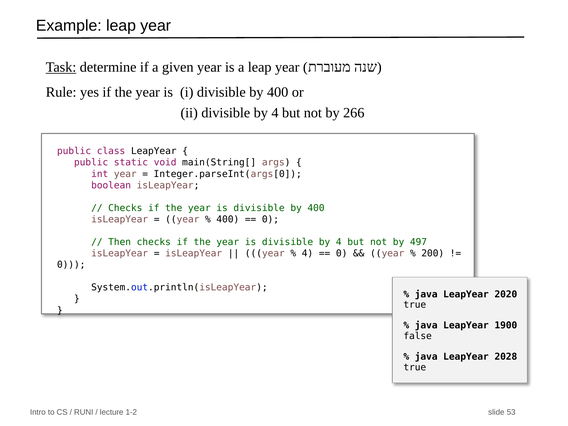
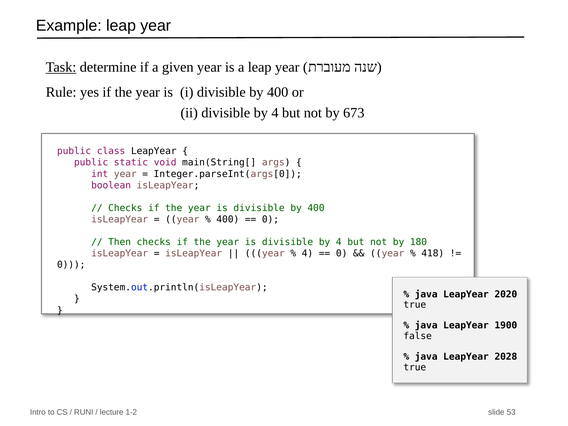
266: 266 -> 673 (354, 113)
497: 497 -> 180 (418, 242)
200: 200 -> 418 (433, 253)
